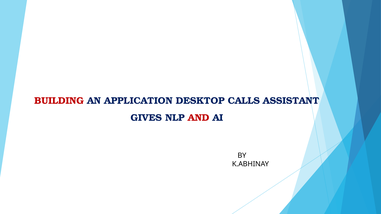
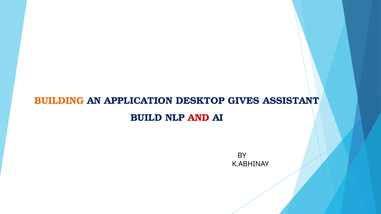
BUILDING colour: red -> orange (59, 101)
CALLS: CALLS -> GIVES (244, 101)
GIVES: GIVES -> BUILD (146, 118)
